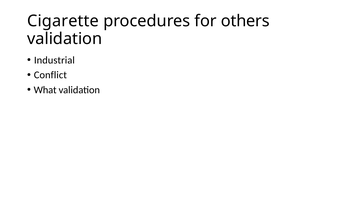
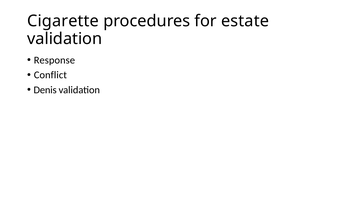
others: others -> estate (245, 21)
Industrial: Industrial -> Response (54, 60)
What: What -> Denis (45, 90)
